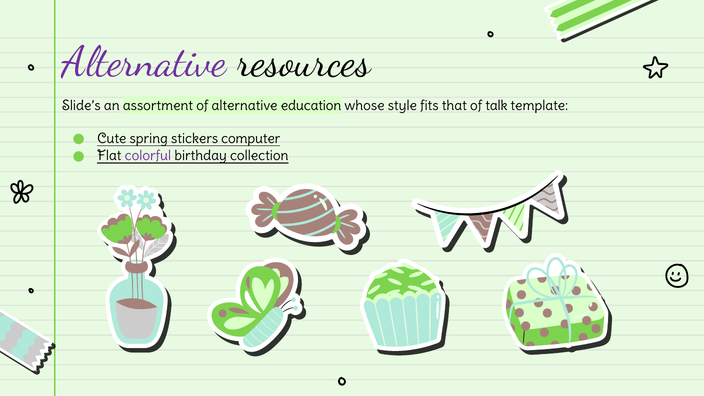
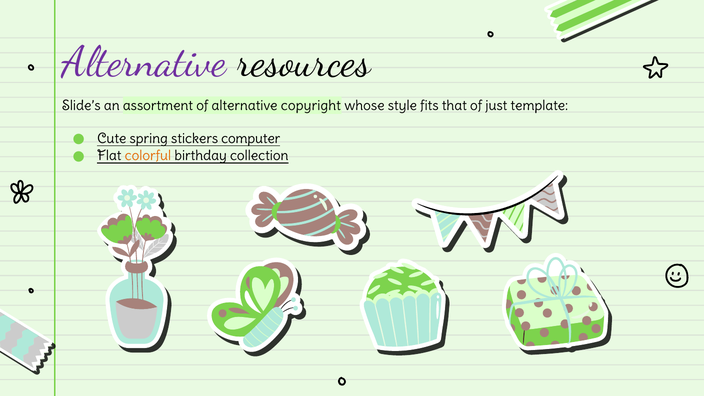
education: education -> copyright (311, 106)
talk: talk -> just (496, 106)
colorful colour: purple -> orange (148, 156)
